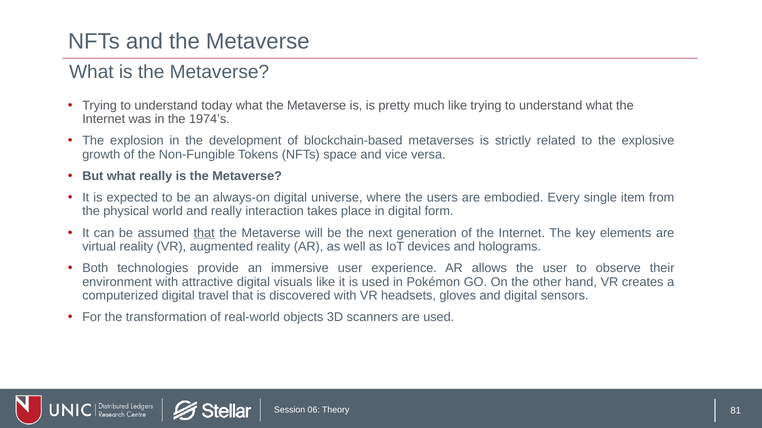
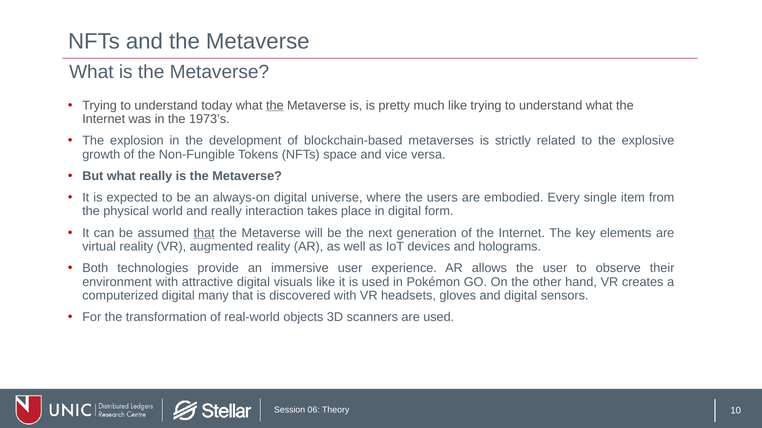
the underline: none -> present (275, 106)
1974’s: 1974’s -> 1973’s (209, 119)
travel: travel -> many (213, 296)
81: 81 -> 10 (736, 411)
